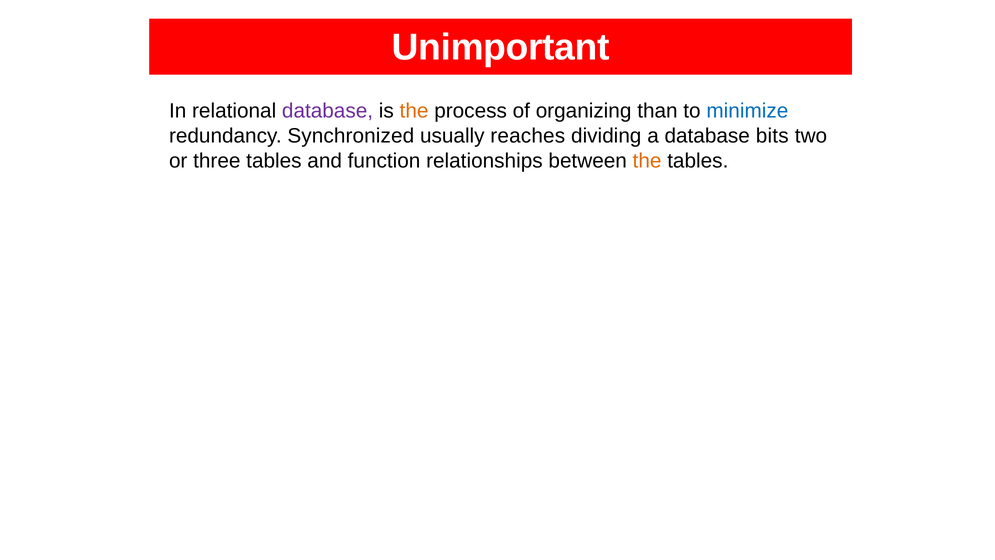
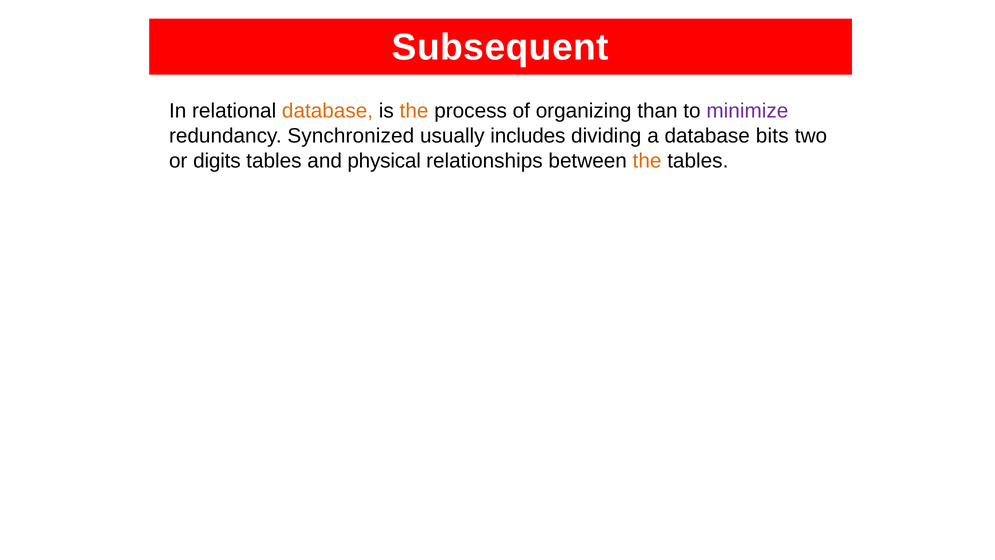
Unimportant: Unimportant -> Subsequent (500, 47)
database colour: purple -> orange (328, 111)
minimize colour: blue -> purple (747, 111)
reaches: reaches -> includes (528, 136)
three: three -> digits (217, 161)
function: function -> physical (384, 161)
